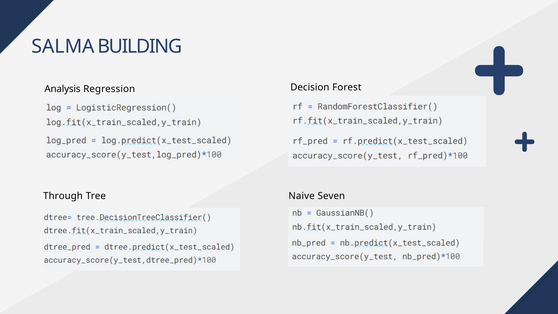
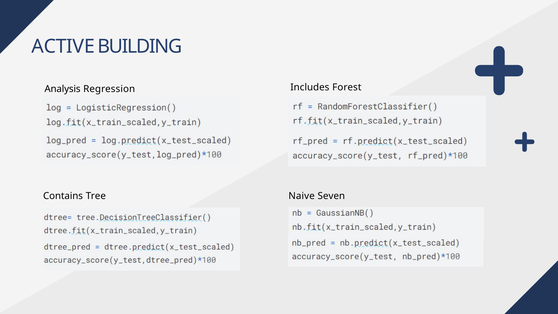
SALMA: SALMA -> ACTIVE (63, 46)
Decision: Decision -> Includes (310, 87)
Through: Through -> Contains (63, 196)
